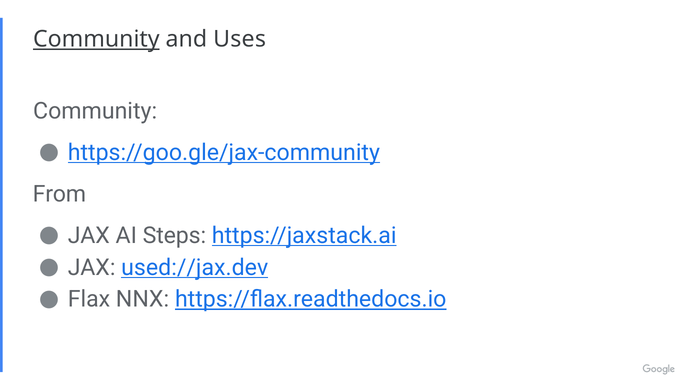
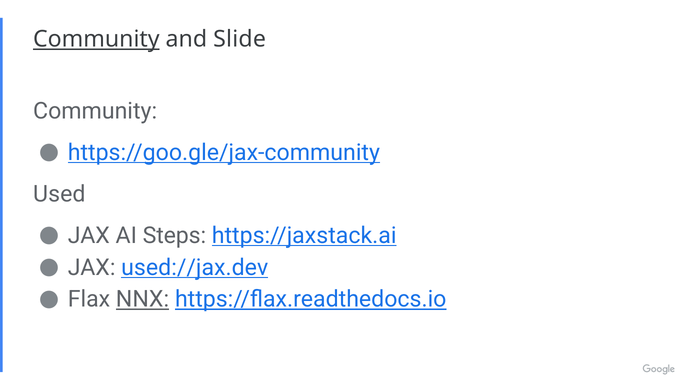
Uses: Uses -> Slide (240, 39)
From: From -> Used (59, 194)
NNX underline: none -> present (142, 300)
